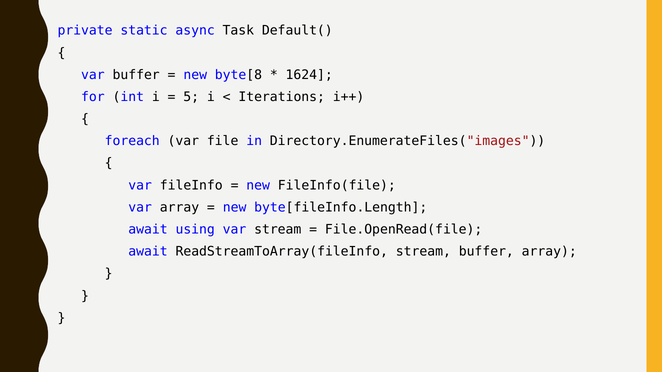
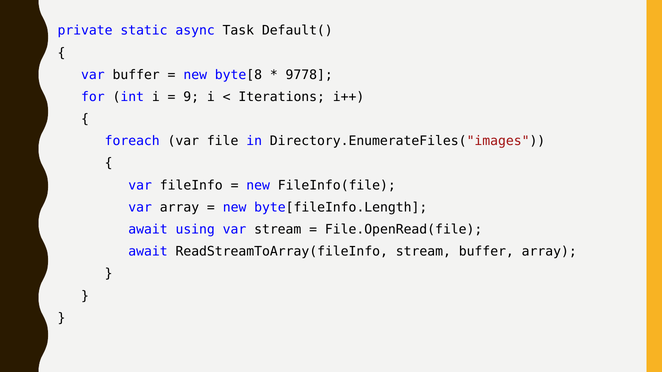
1624: 1624 -> 9778 (309, 75)
5: 5 -> 9 (191, 97)
